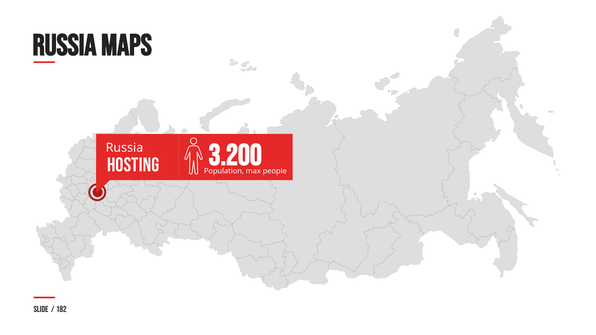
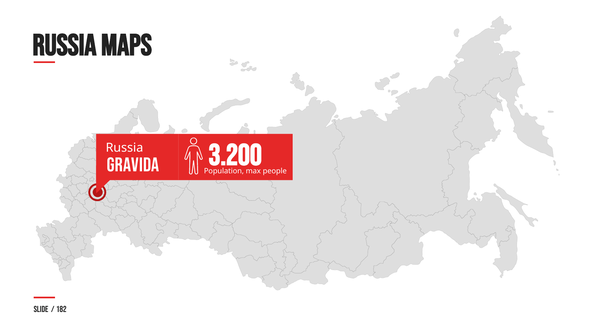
Hosting: Hosting -> Gravida (133, 165)
